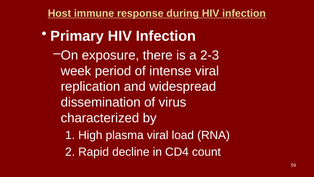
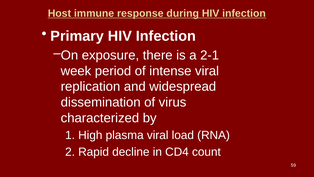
2-3: 2-3 -> 2-1 (210, 55)
